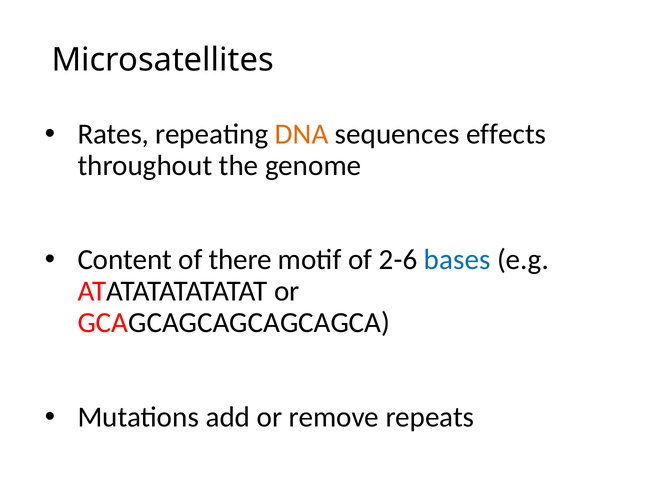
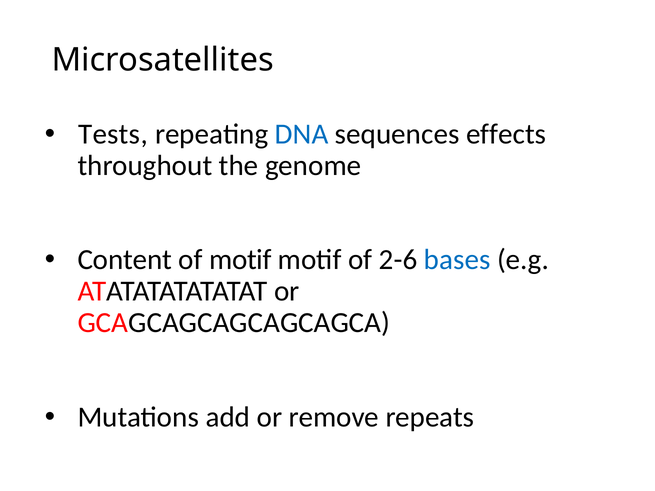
Rates: Rates -> Tests (113, 134)
DNA colour: orange -> blue (302, 134)
of there: there -> motif (240, 260)
